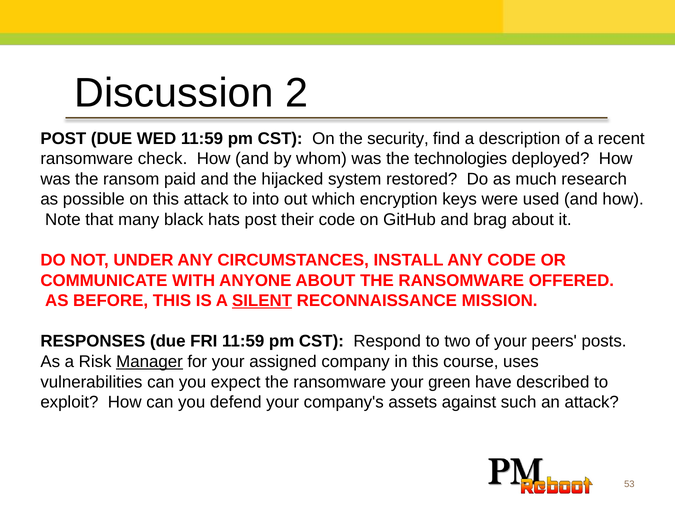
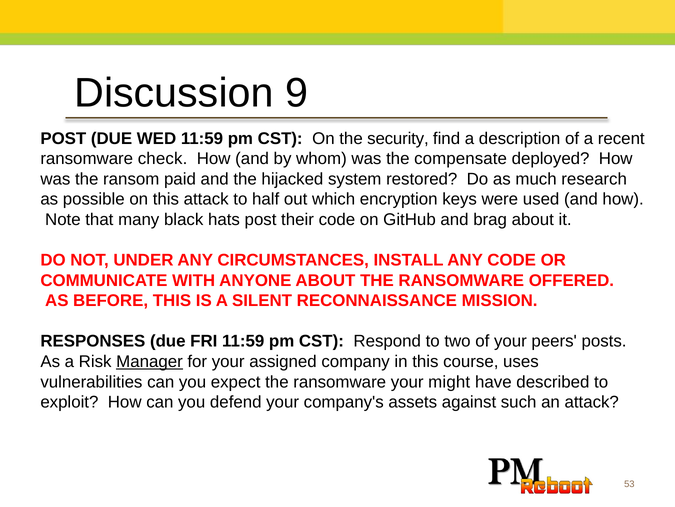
2: 2 -> 9 (297, 93)
technologies: technologies -> compensate (461, 159)
into: into -> half (266, 199)
SILENT underline: present -> none (262, 300)
green: green -> might (449, 381)
